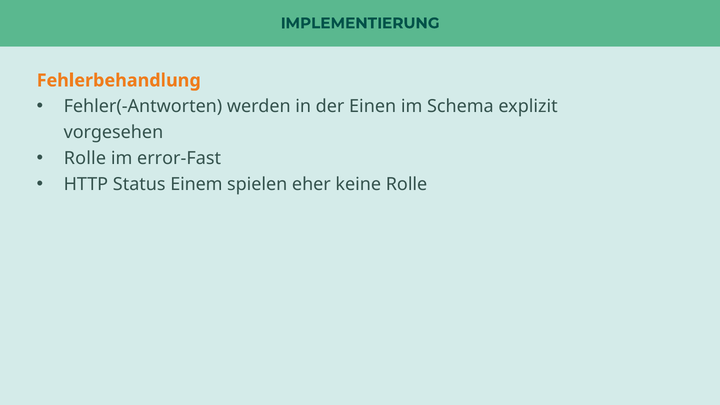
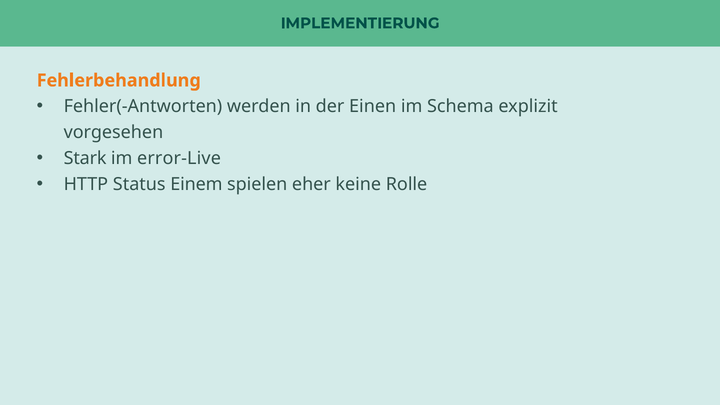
Rolle: Rolle -> Stark (85, 158)
error-Fast: error-Fast -> error-Live (179, 158)
